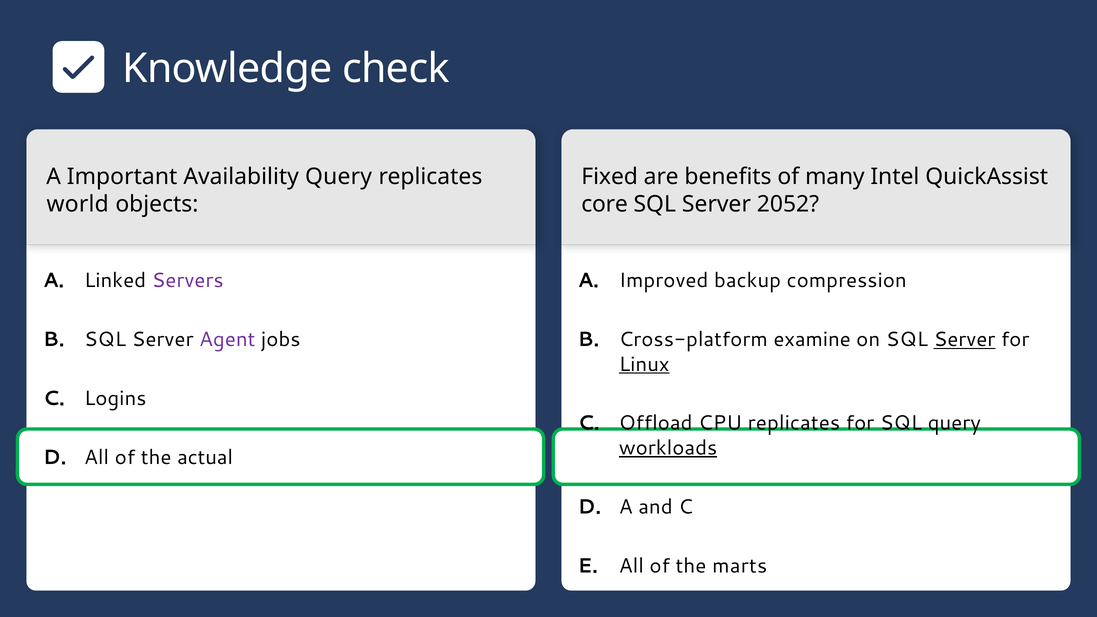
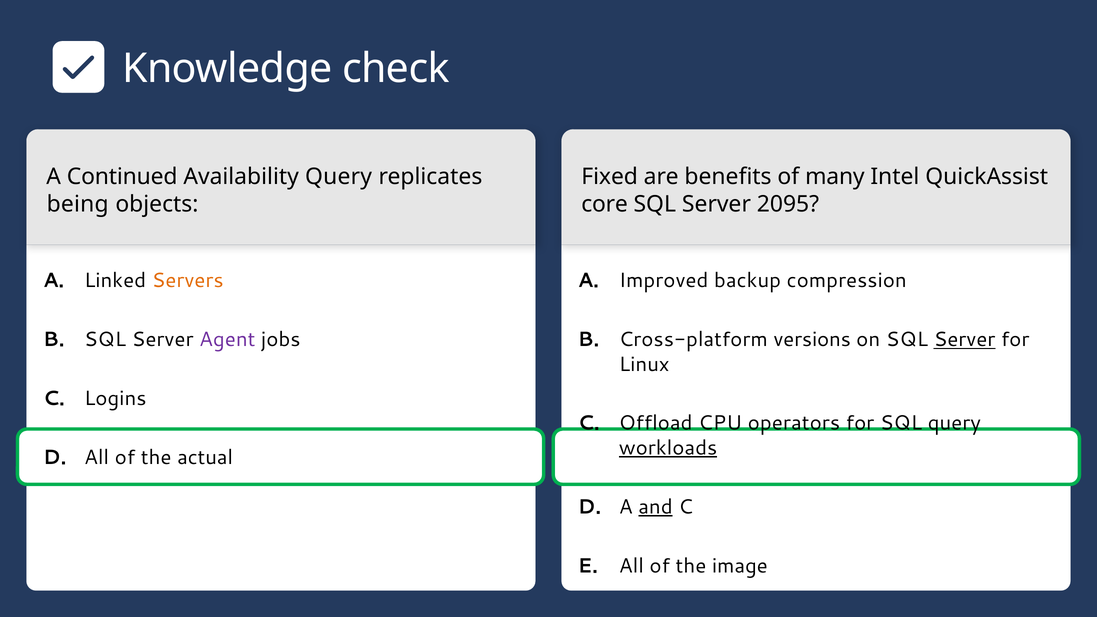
Important: Important -> Continued (122, 177)
world: world -> being (78, 204)
2052: 2052 -> 2095 (788, 204)
Servers colour: purple -> orange (188, 281)
examine: examine -> versions (812, 340)
Linux underline: present -> none (644, 364)
CPU replicates: replicates -> operators (794, 423)
and underline: none -> present (655, 507)
marts: marts -> image (740, 566)
